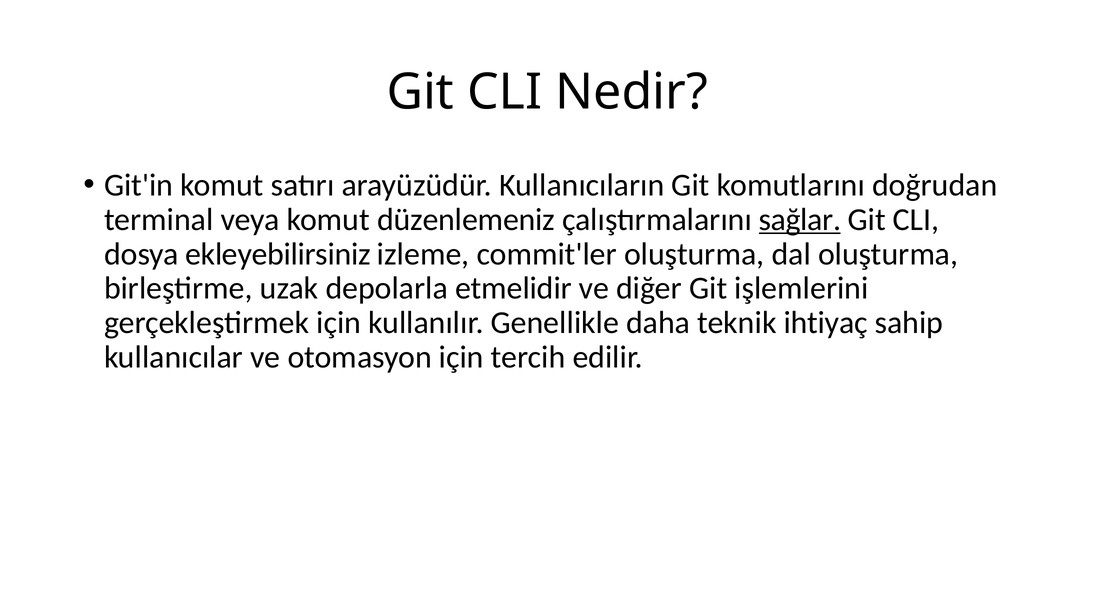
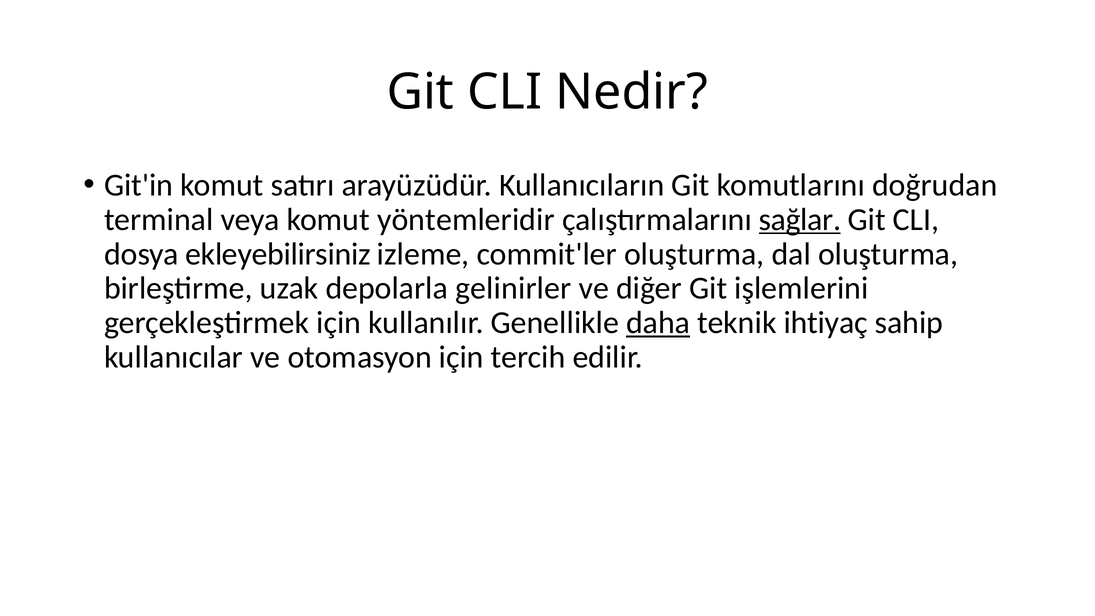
düzenlemeniz: düzenlemeniz -> yöntemleridir (466, 220)
etmelidir: etmelidir -> gelinirler (513, 288)
daha underline: none -> present (658, 323)
